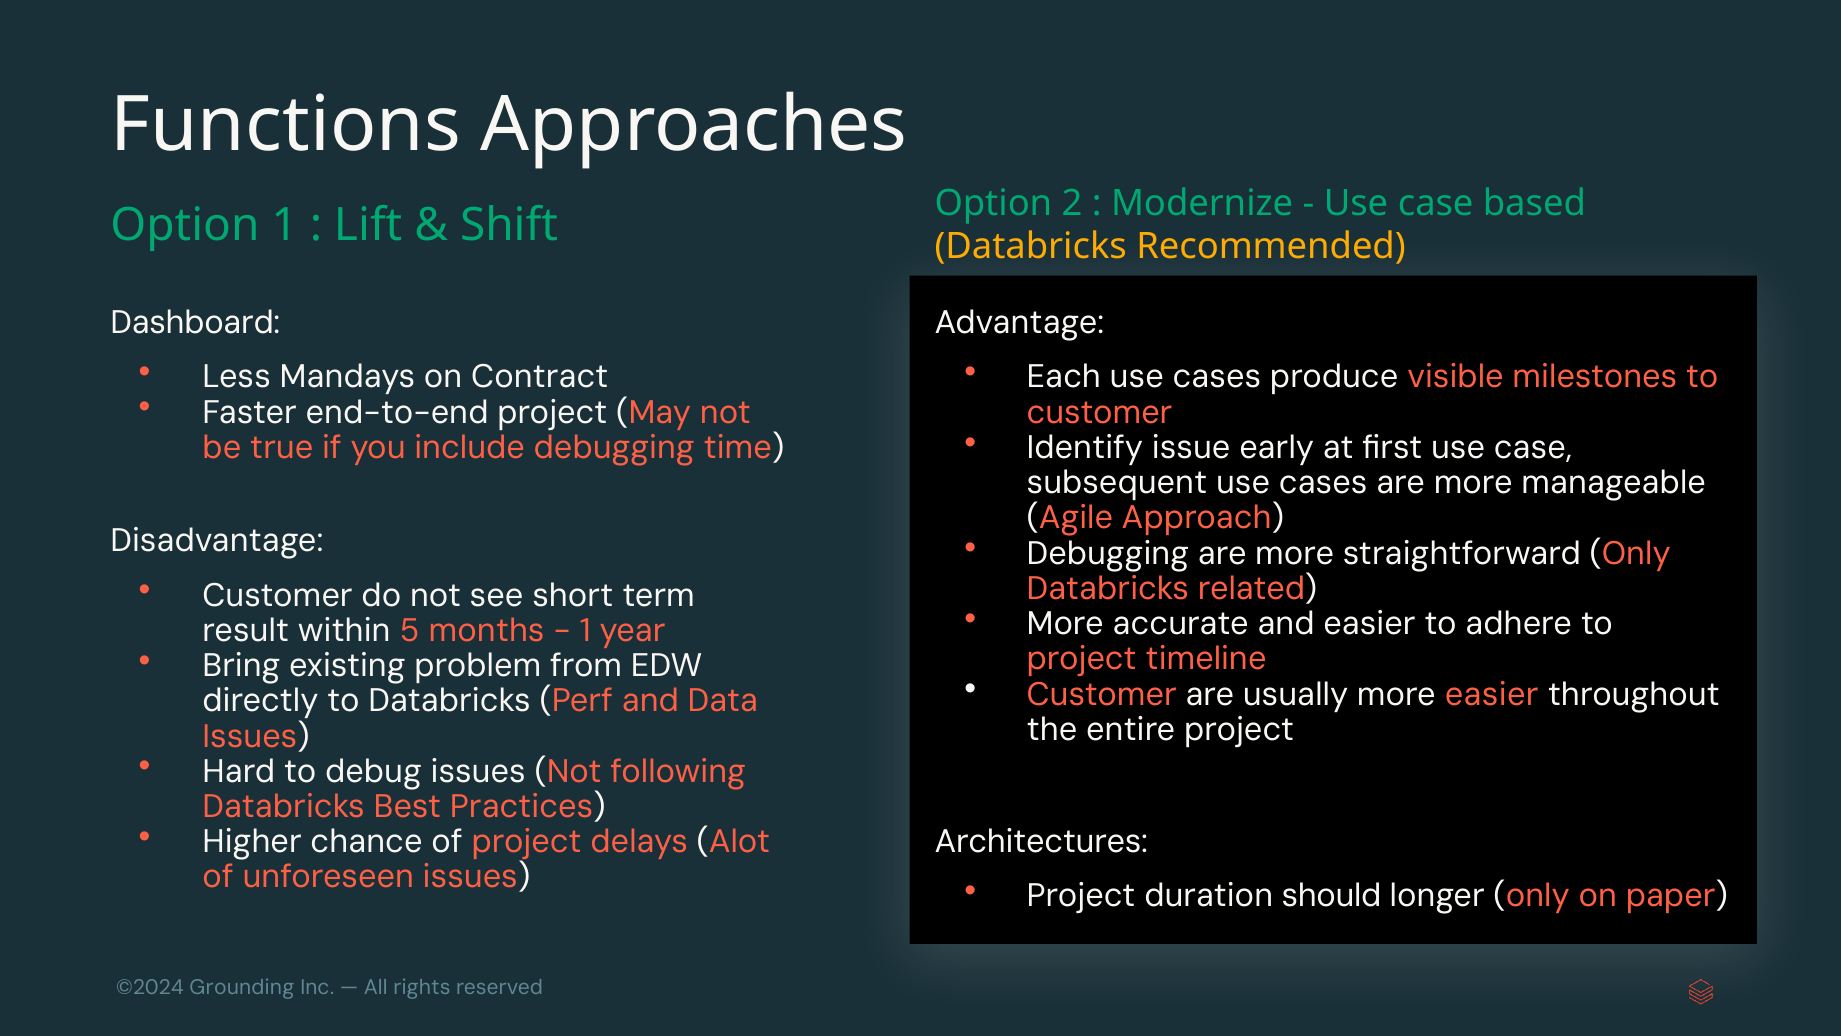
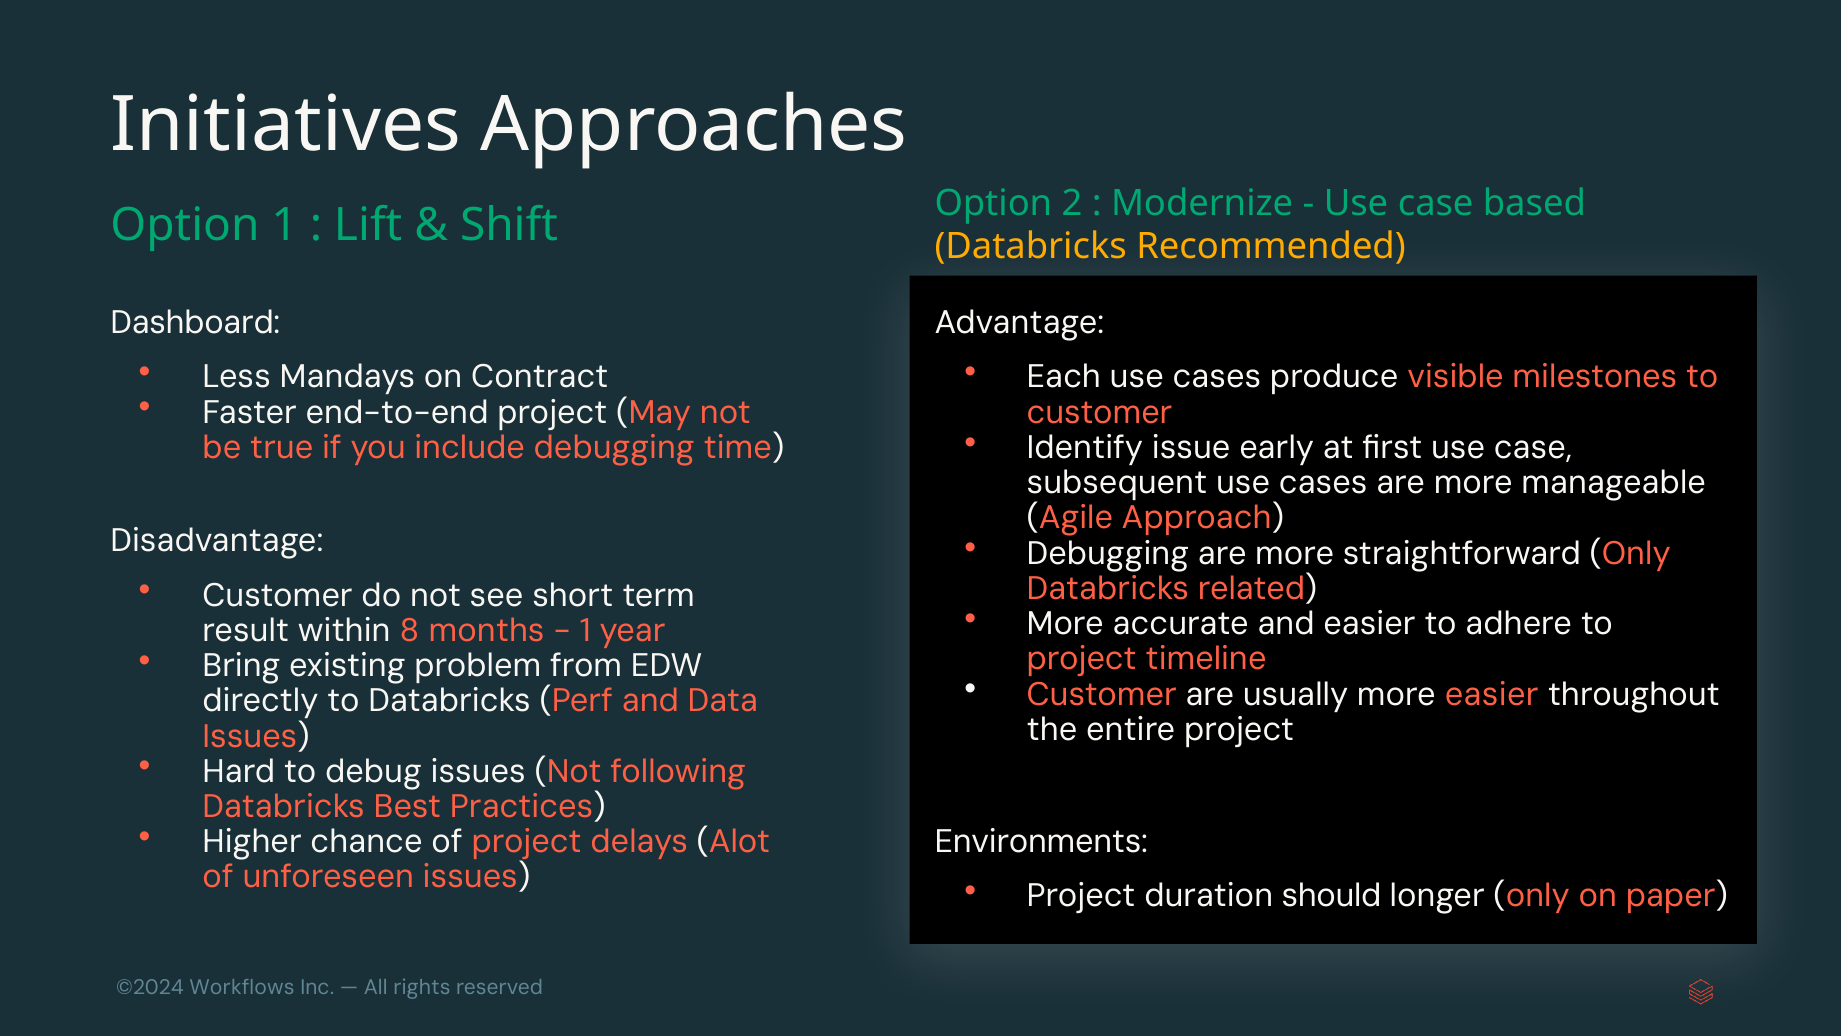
Functions: Functions -> Initiatives (286, 125)
5: 5 -> 8 (410, 630)
Architectures: Architectures -> Environments (1041, 842)
Grounding: Grounding -> Workflows (242, 988)
